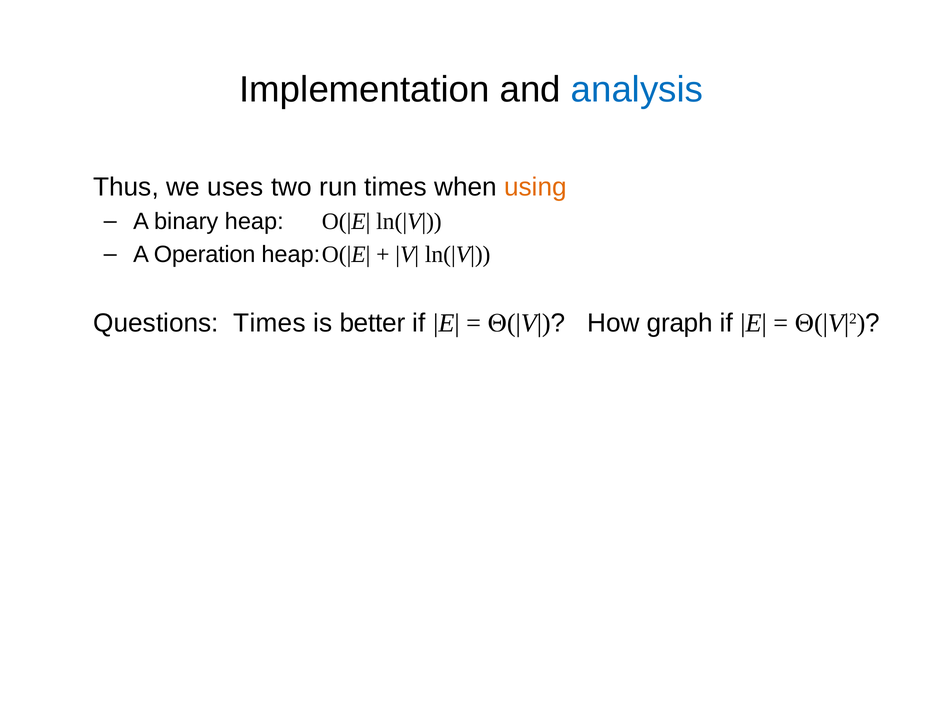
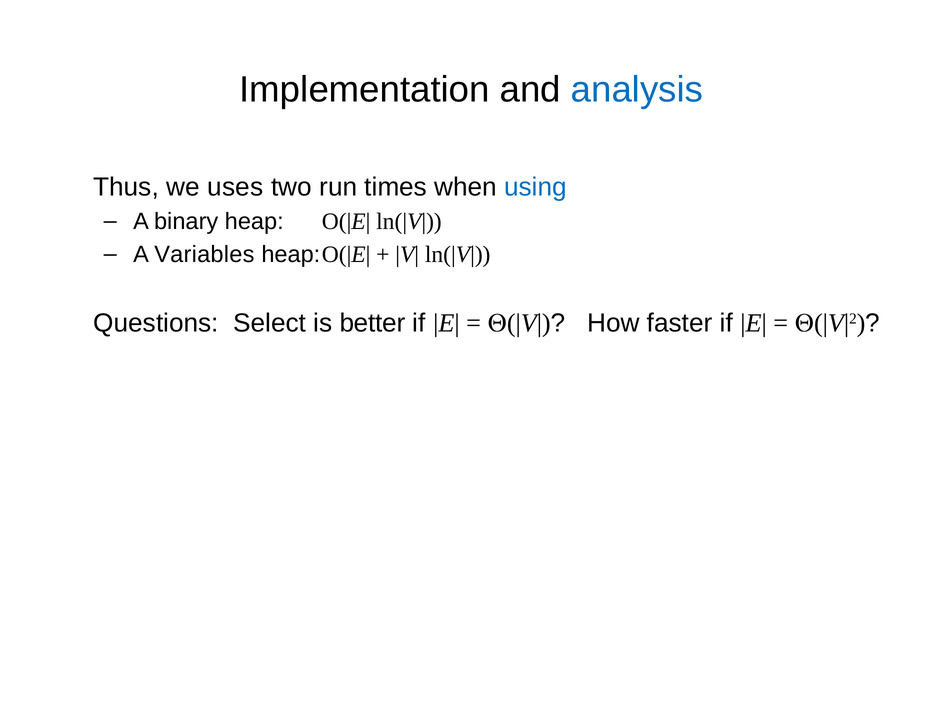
using colour: orange -> blue (536, 187)
Operation: Operation -> Variables (204, 255)
Questions Times: Times -> Select (270, 323)
graph: graph -> faster (680, 323)
